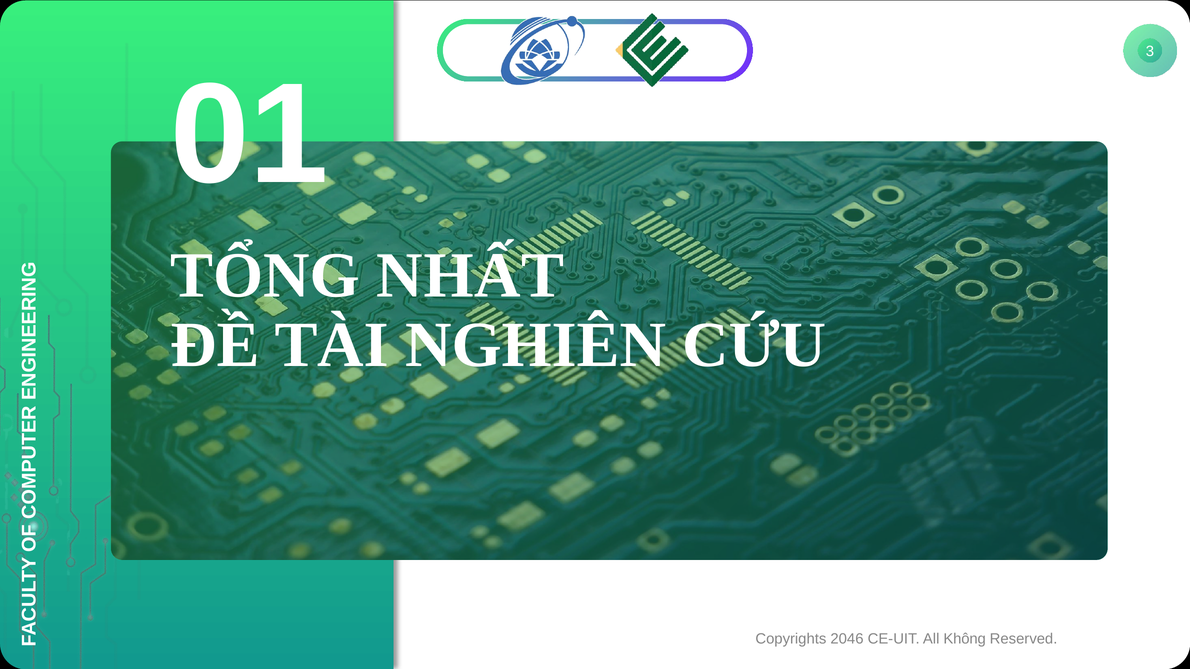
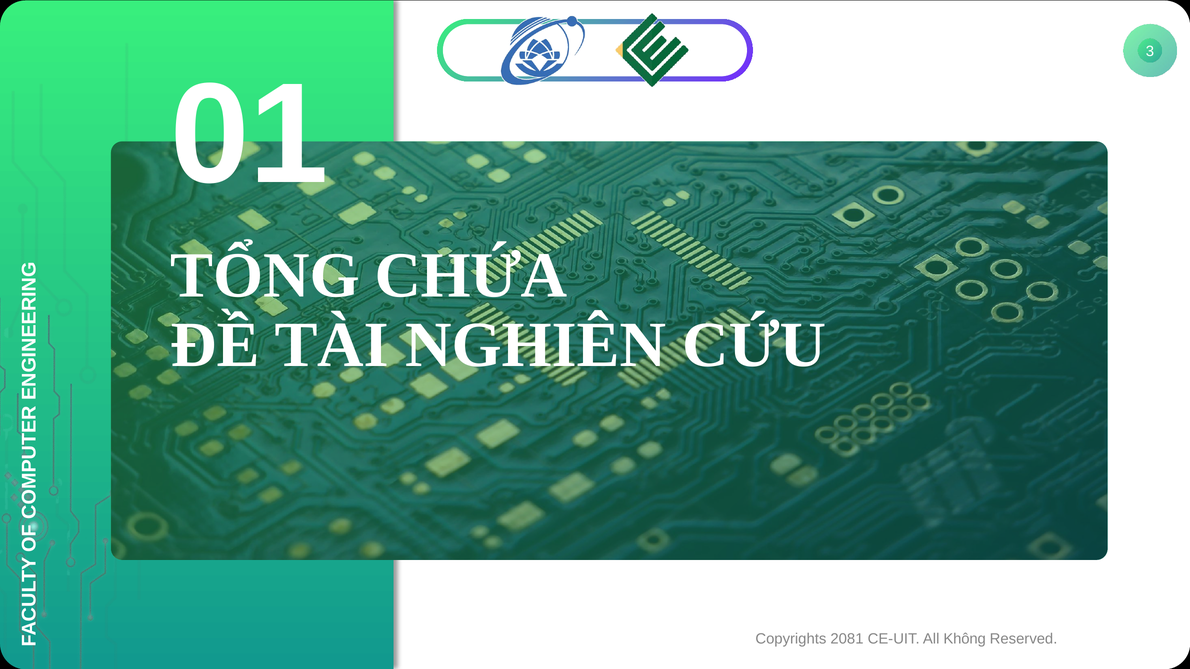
NHẤT: NHẤT -> CHỨA (471, 276)
2046: 2046 -> 2081 (847, 639)
